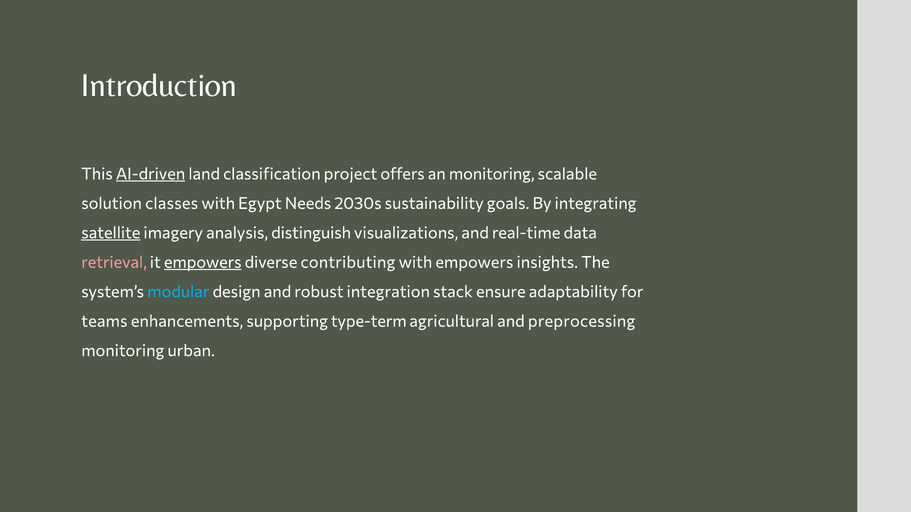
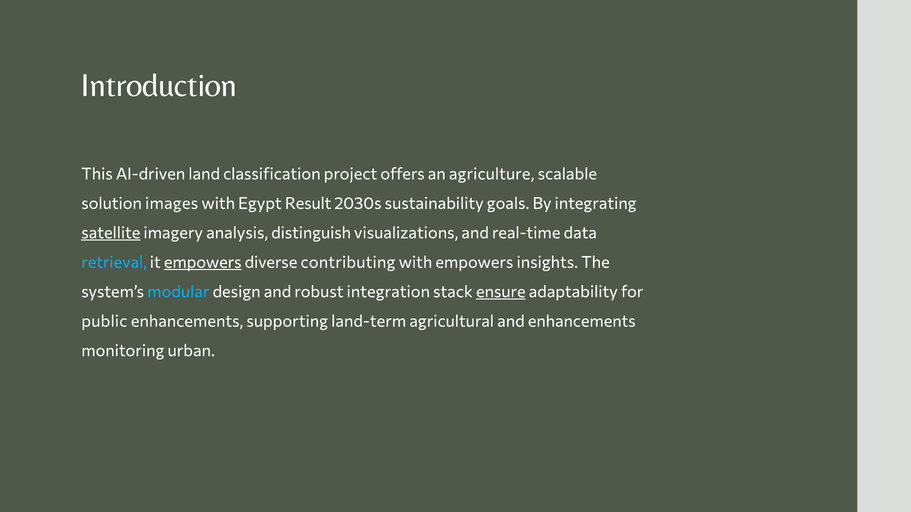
AI-driven underline: present -> none (151, 174)
an monitoring: monitoring -> agriculture (492, 174)
classes: classes -> images (172, 204)
Needs: Needs -> Result (308, 204)
retrieval colour: pink -> light blue (114, 263)
ensure underline: none -> present (501, 292)
teams: teams -> public (104, 322)
type-term: type-term -> land-term (369, 322)
and preprocessing: preprocessing -> enhancements (582, 322)
